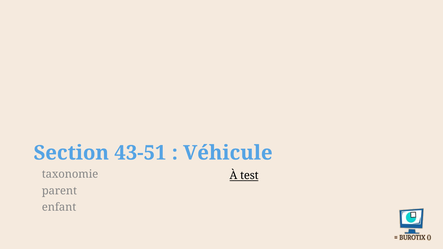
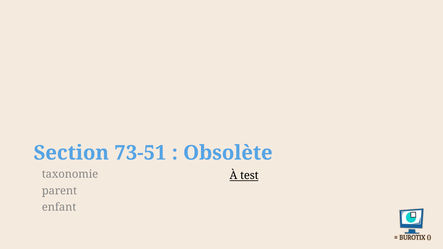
43-51: 43-51 -> 73-51 (140, 153)
Véhicule: Véhicule -> Obsolète (228, 153)
